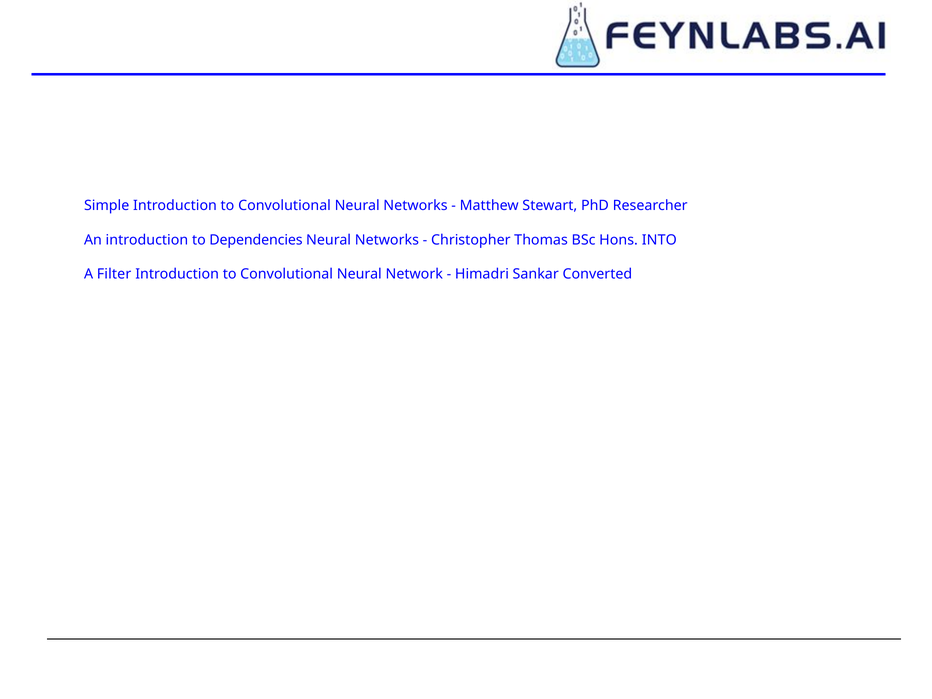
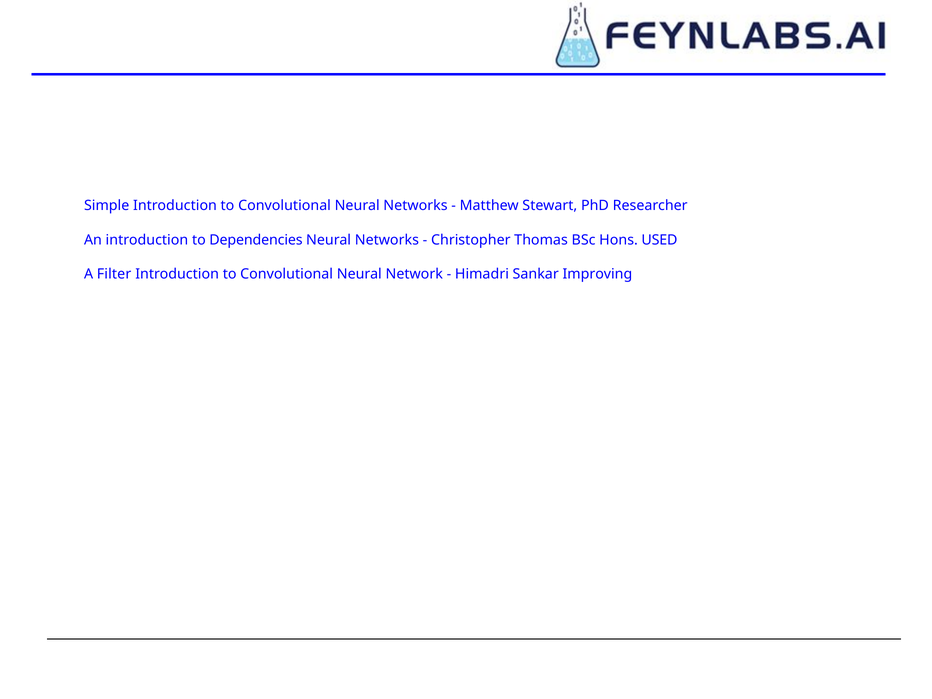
INTO: INTO -> USED (659, 240)
Converted: Converted -> Improving (597, 274)
